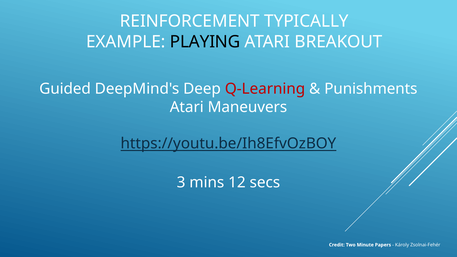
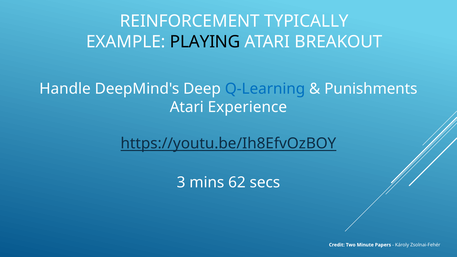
Guided: Guided -> Handle (65, 89)
Q-Learning colour: red -> blue (265, 89)
Maneuvers: Maneuvers -> Experience (247, 107)
12: 12 -> 62 (237, 183)
